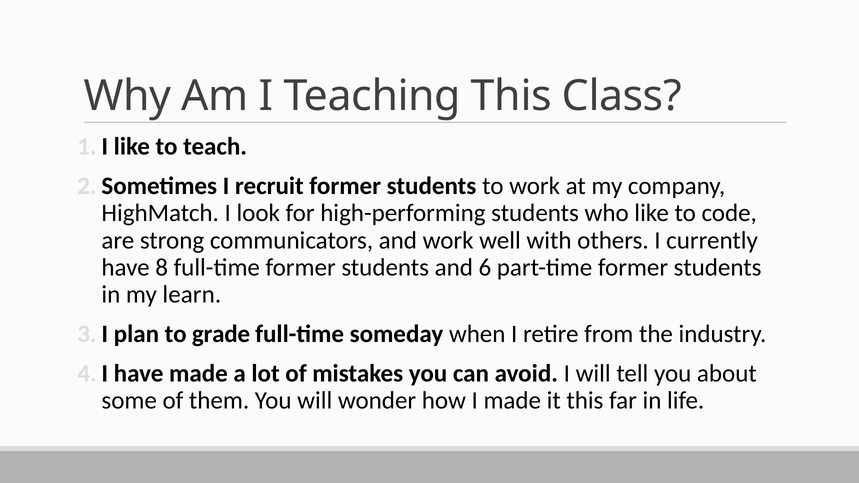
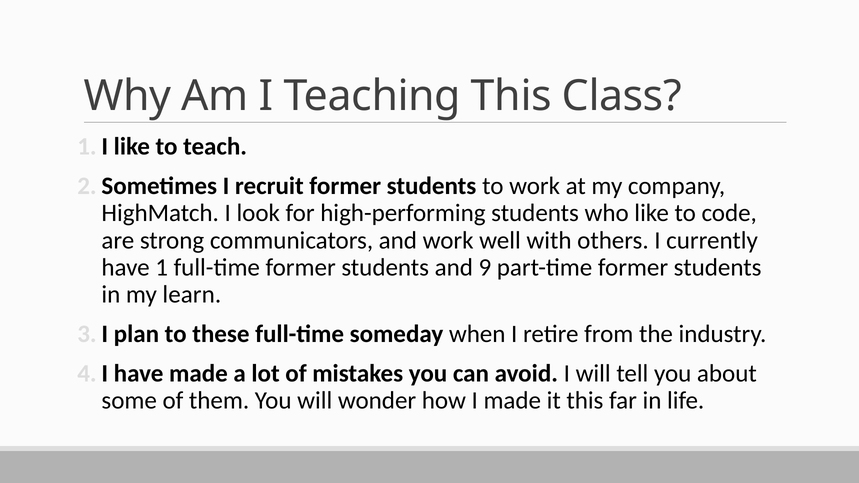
8: 8 -> 1 (162, 267)
6: 6 -> 9 (485, 267)
grade: grade -> these (221, 334)
